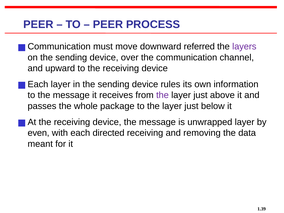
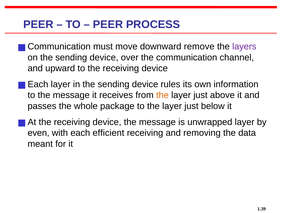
referred: referred -> remove (199, 47)
the colour: purple -> orange (162, 95)
directed: directed -> efficient (108, 133)
